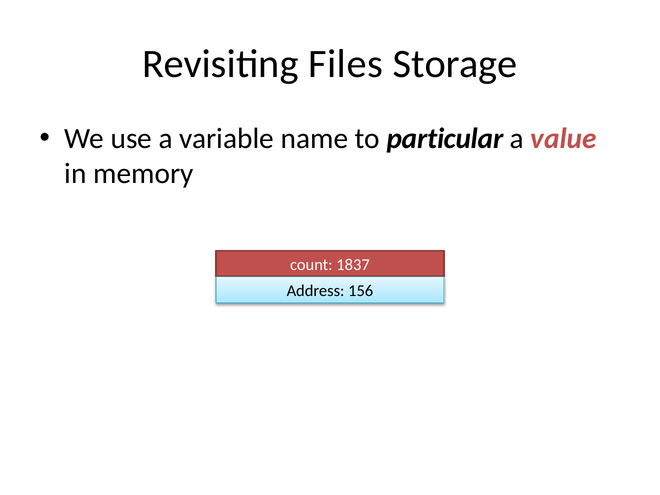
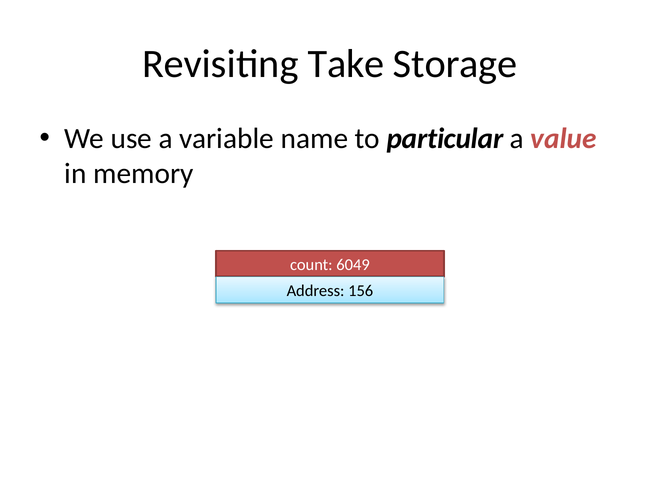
Files: Files -> Take (346, 64)
1837: 1837 -> 6049 (353, 265)
